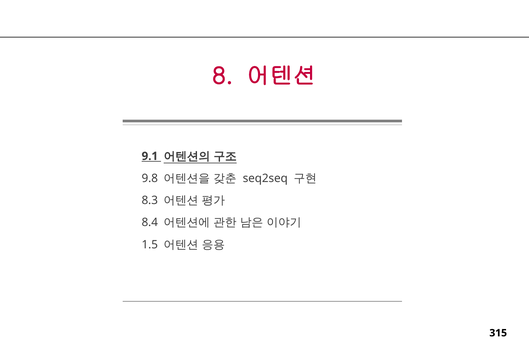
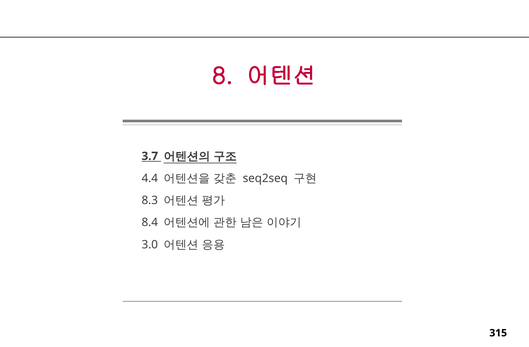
9.1: 9.1 -> 3.7 (150, 156)
9.8: 9.8 -> 4.4 (150, 179)
1.5: 1.5 -> 3.0 (150, 245)
